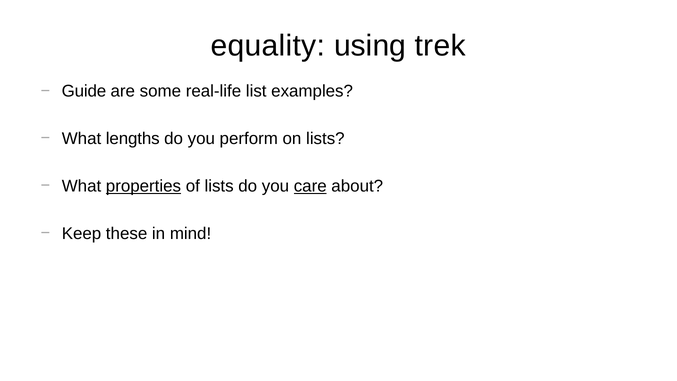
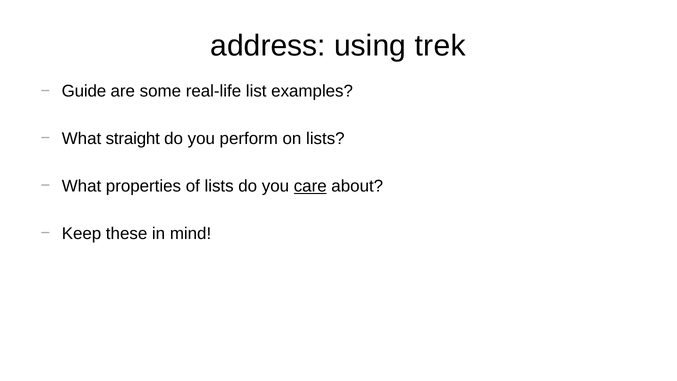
equality: equality -> address (268, 46)
lengths: lengths -> straight (133, 139)
properties underline: present -> none (143, 186)
